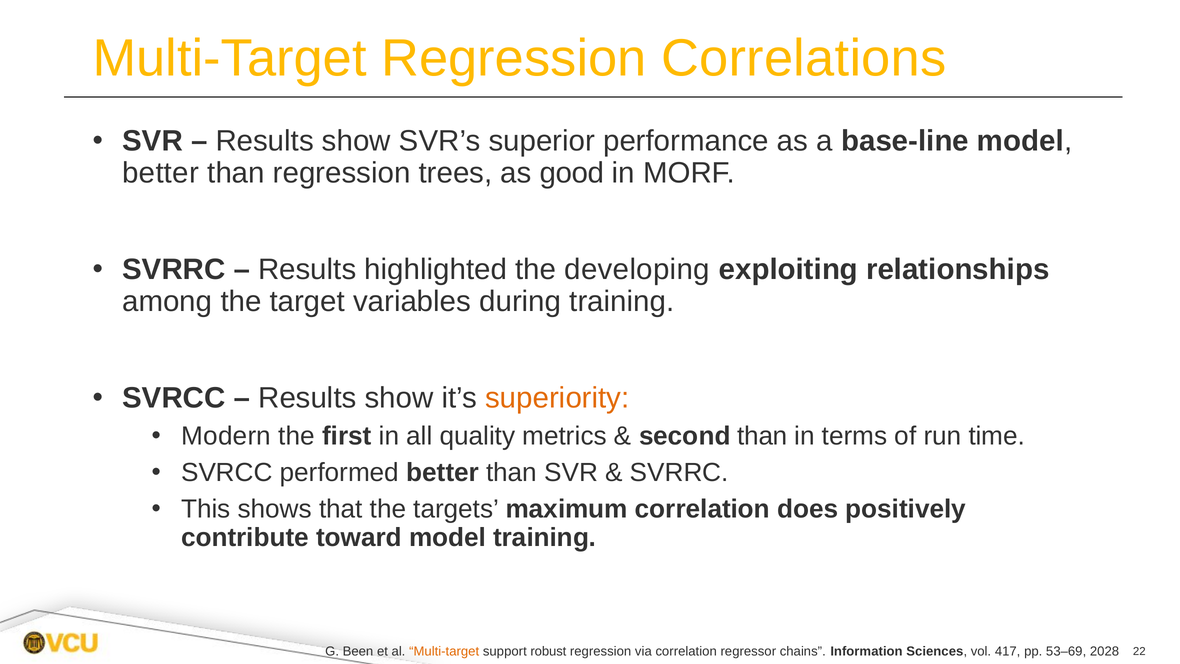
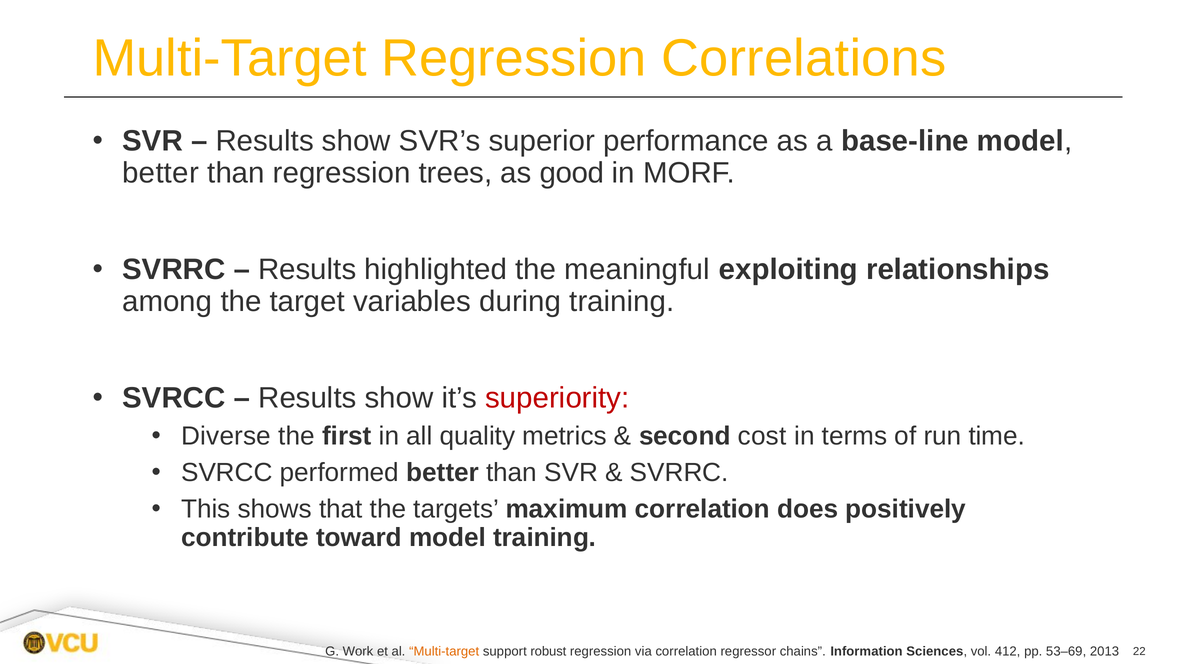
developing: developing -> meaningful (637, 269)
superiority colour: orange -> red (557, 398)
Modern: Modern -> Diverse (226, 436)
second than: than -> cost (762, 436)
Been: Been -> Work (358, 651)
417: 417 -> 412 (1008, 651)
2028: 2028 -> 2013 (1105, 651)
